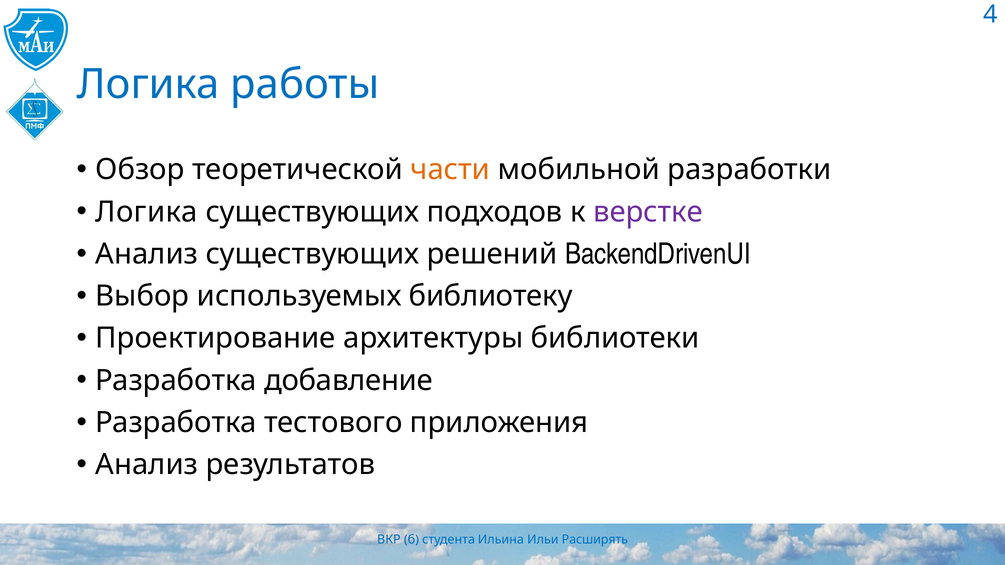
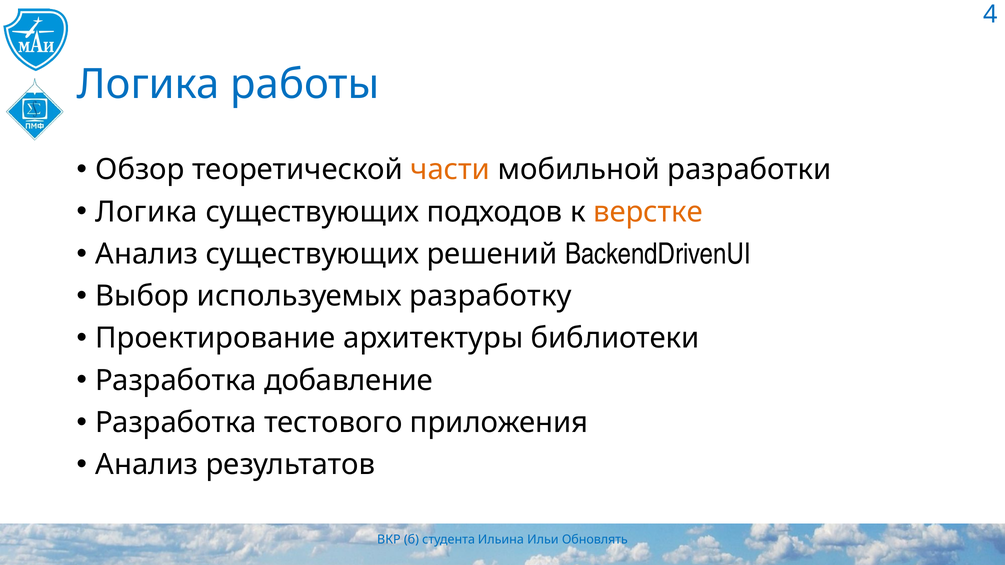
верстке colour: purple -> orange (648, 212)
библиотеку: библиотеку -> разработку (490, 296)
Расширять: Расширять -> Обновлять (595, 540)
